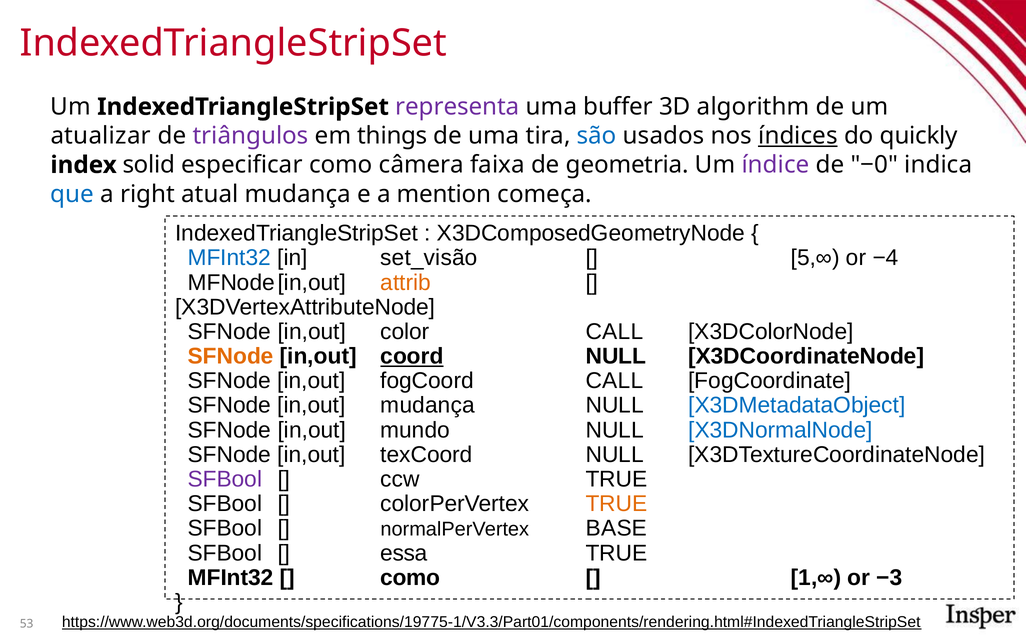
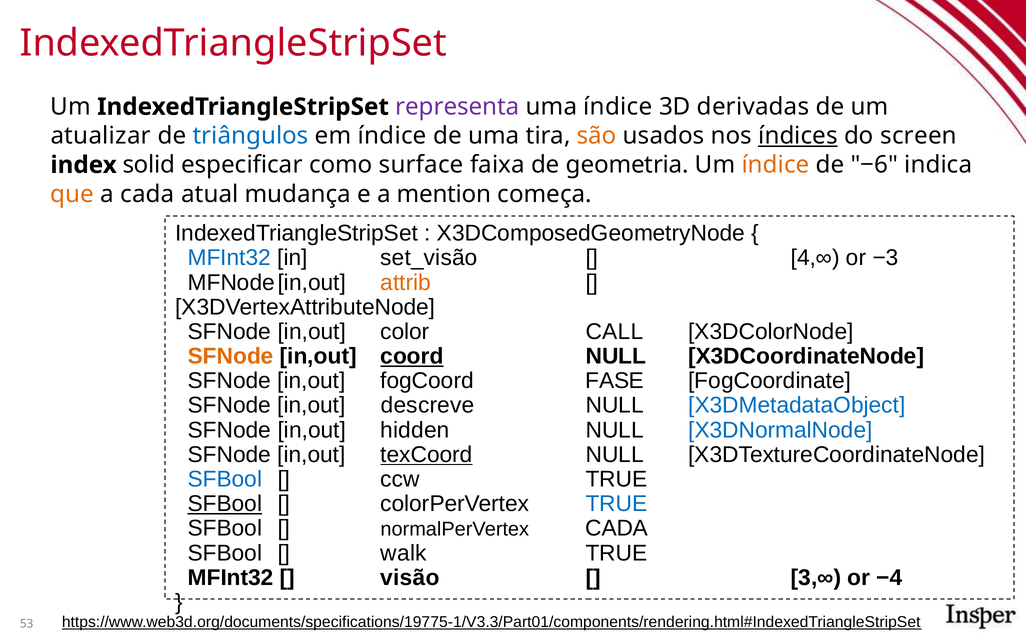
uma buffer: buffer -> índice (618, 107)
algorithm: algorithm -> derivadas (753, 107)
triângulos colour: purple -> blue (251, 136)
em things: things -> índice (392, 136)
são colour: blue -> orange (597, 136)
quickly: quickly -> screen (919, 136)
câmera: câmera -> surface (421, 165)
índice colour: purple -> orange (775, 165)
−0: −0 -> −6 (874, 165)
que colour: blue -> orange (72, 194)
a right: right -> cada (147, 194)
5,∞: 5,∞ -> 4,∞ (815, 258)
−4: −4 -> −3 (886, 258)
fogCoord CALL: CALL -> FASE (615, 381)
in,out mudança: mudança -> descreve (428, 406)
mundo: mundo -> hidden (415, 430)
texCoord underline: none -> present (426, 455)
SFBool colour: purple -> blue (225, 479)
SFBool underline: none -> present (225, 504)
TRUE colour: orange -> blue (617, 504)
normalPerVertex BASE: BASE -> CADA (617, 529)
essa: essa -> walk (404, 553)
como: como -> visão (410, 578)
1,∞: 1,∞ -> 3,∞ (816, 578)
−3: −3 -> −4 (889, 578)
